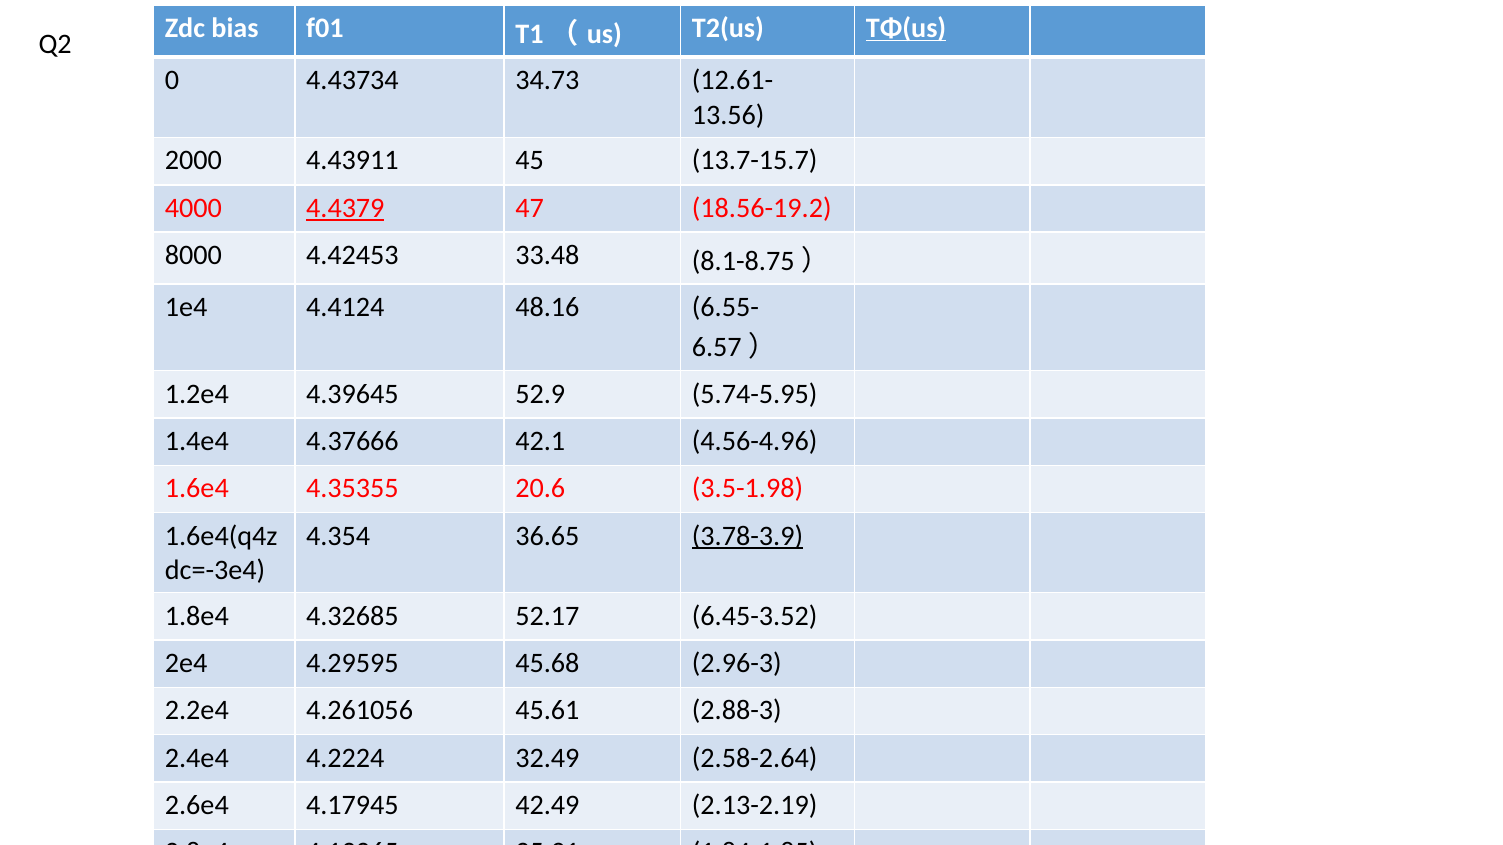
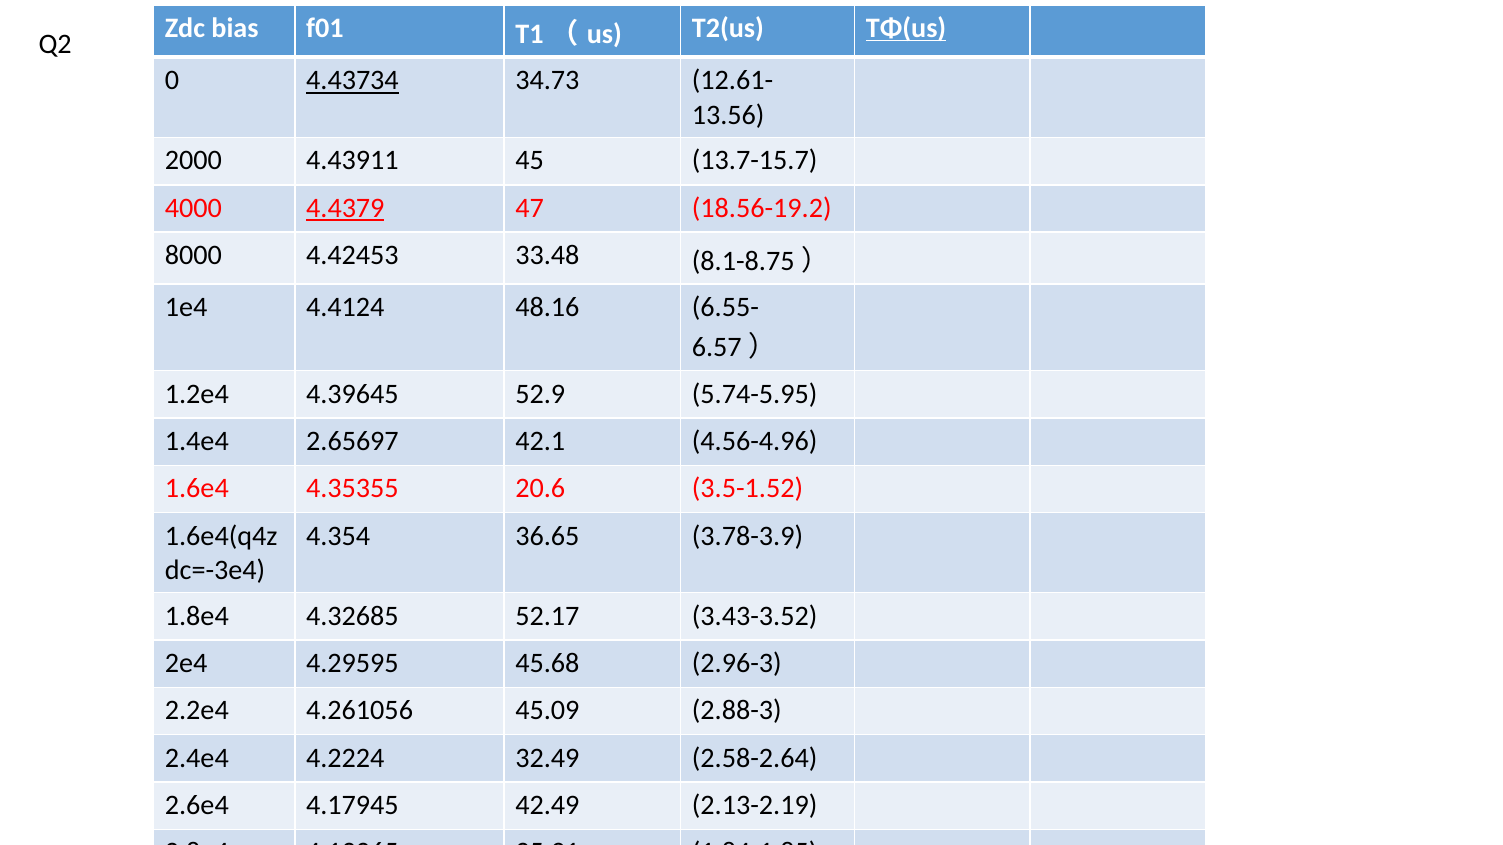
4.43734 underline: none -> present (352, 81)
4.37666: 4.37666 -> 2.65697 (352, 441)
3.5-1.98: 3.5-1.98 -> 3.5-1.52 (748, 489)
3.78-3.9 underline: present -> none (748, 536)
6.45-3.52: 6.45-3.52 -> 3.43-3.52 (755, 616)
45.61: 45.61 -> 45.09 (547, 711)
